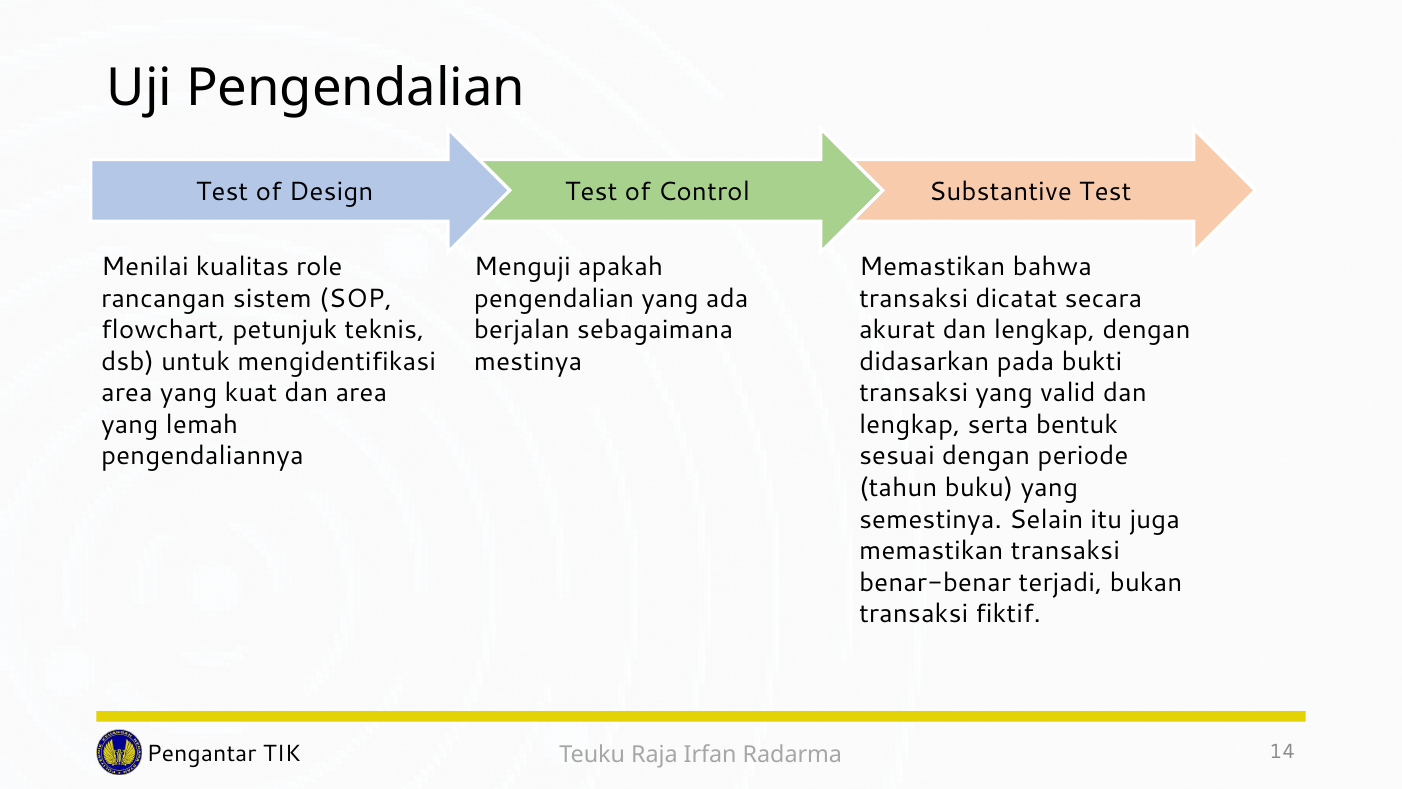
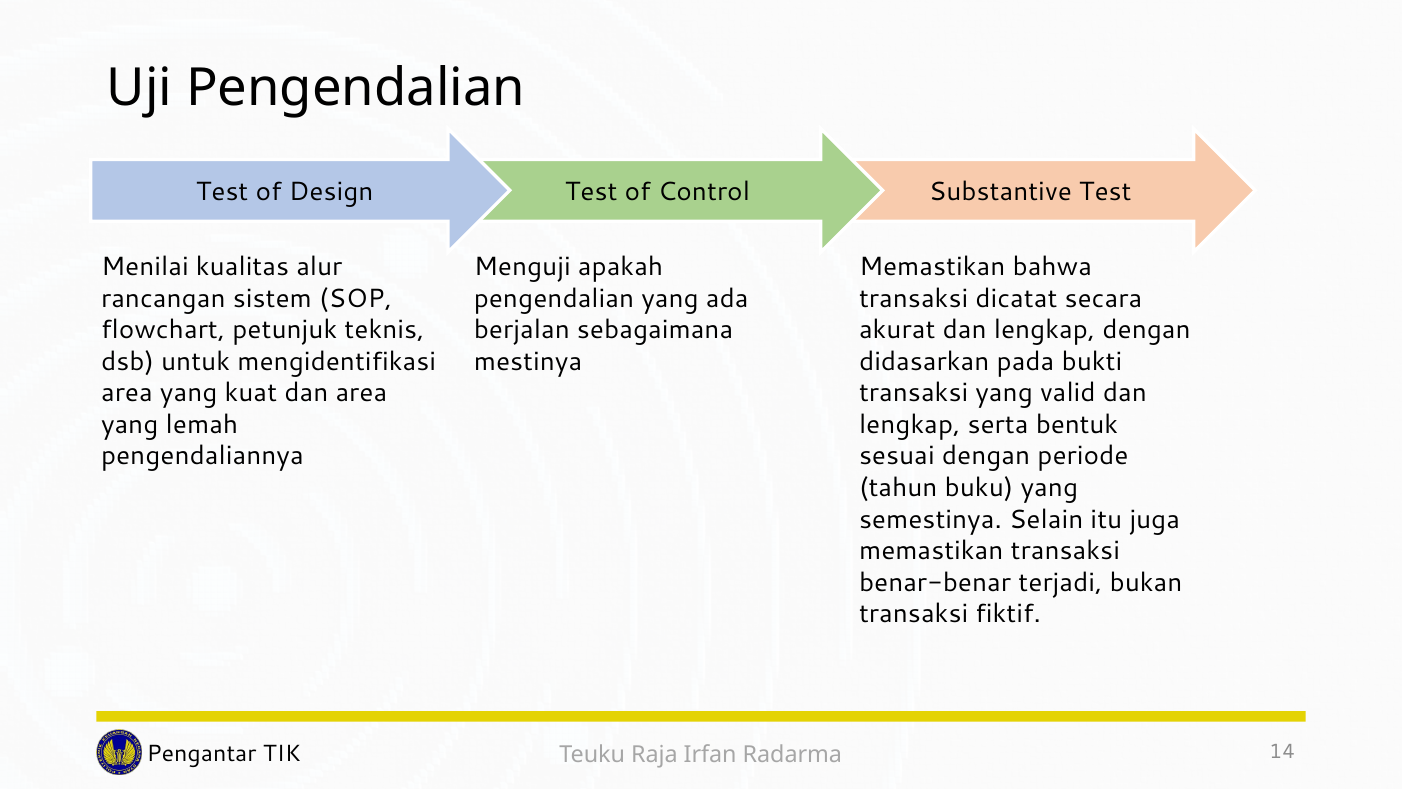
role: role -> alur (319, 267)
